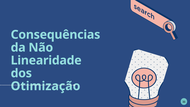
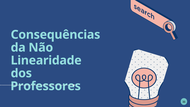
Otimização: Otimização -> Professores (46, 86)
